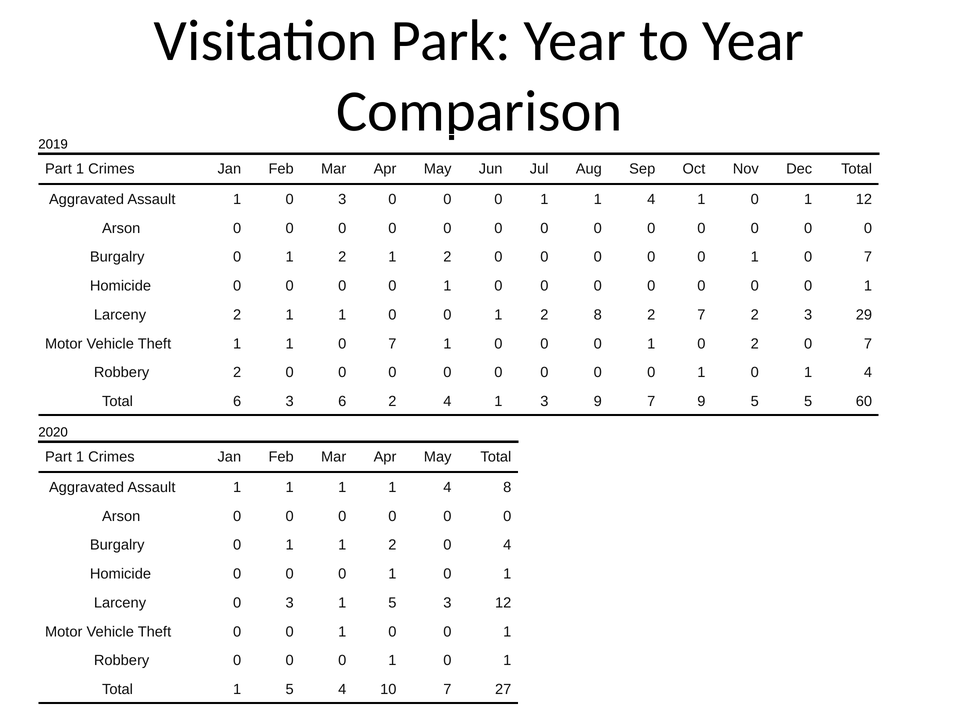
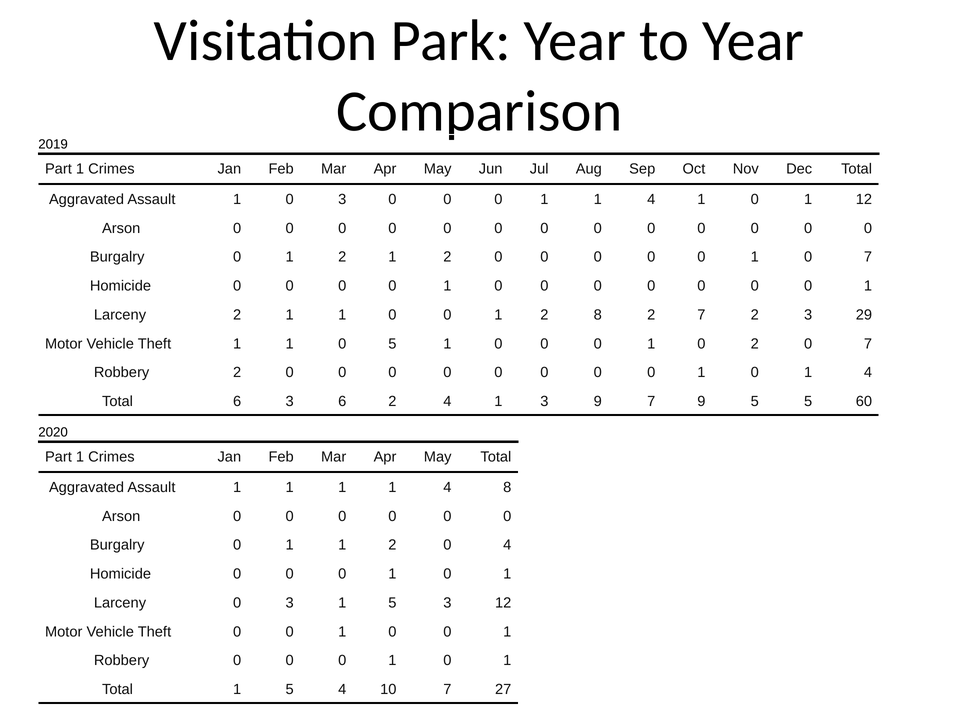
1 1 0 7: 7 -> 5 (392, 343)
